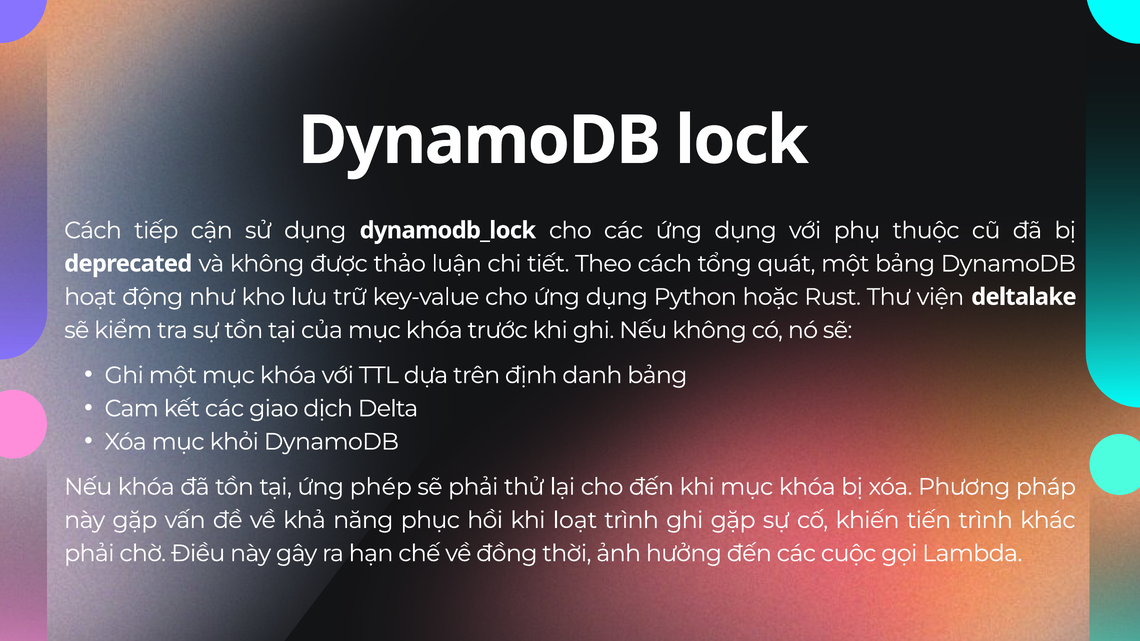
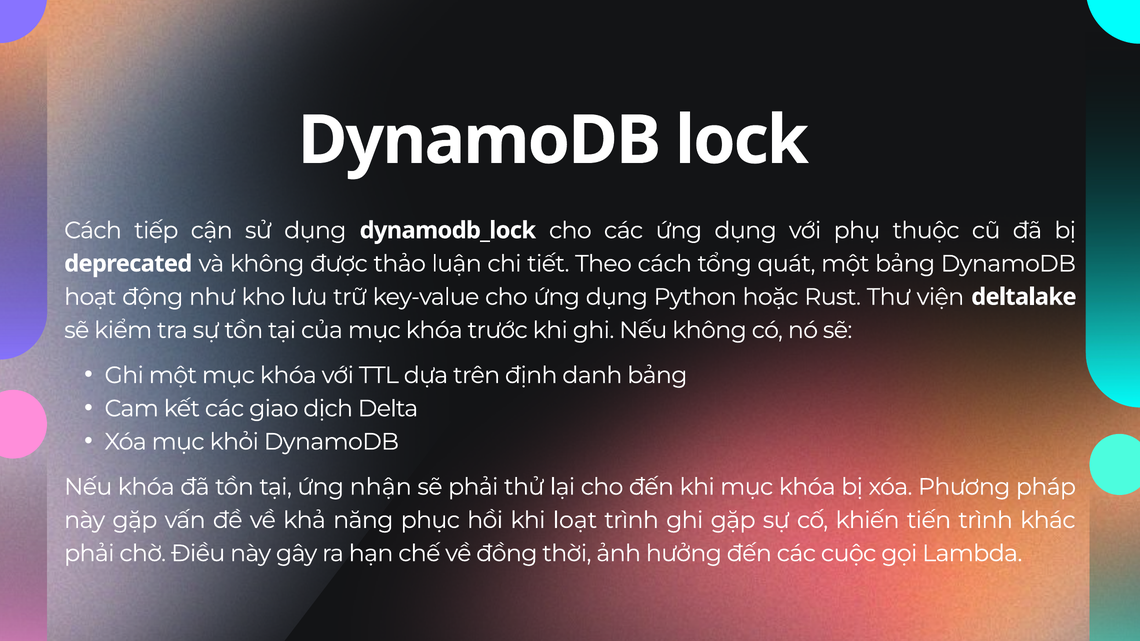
phép: phép -> nhận (381, 487)
